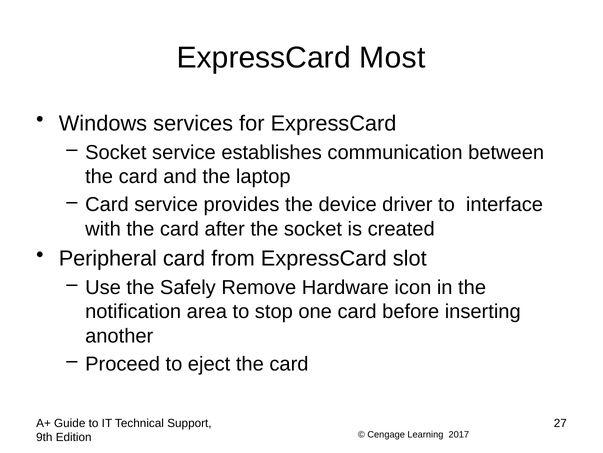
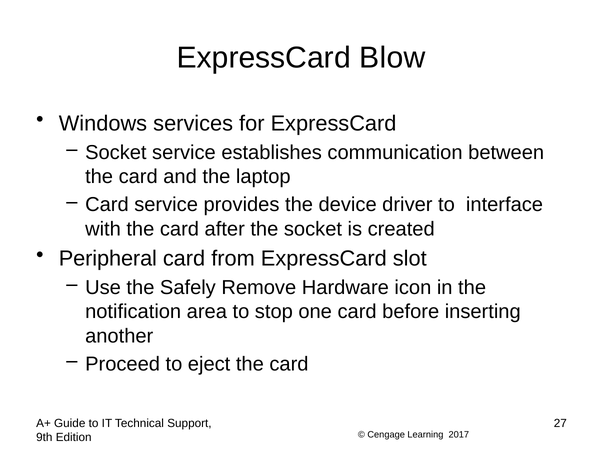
Most: Most -> Blow (392, 58)
